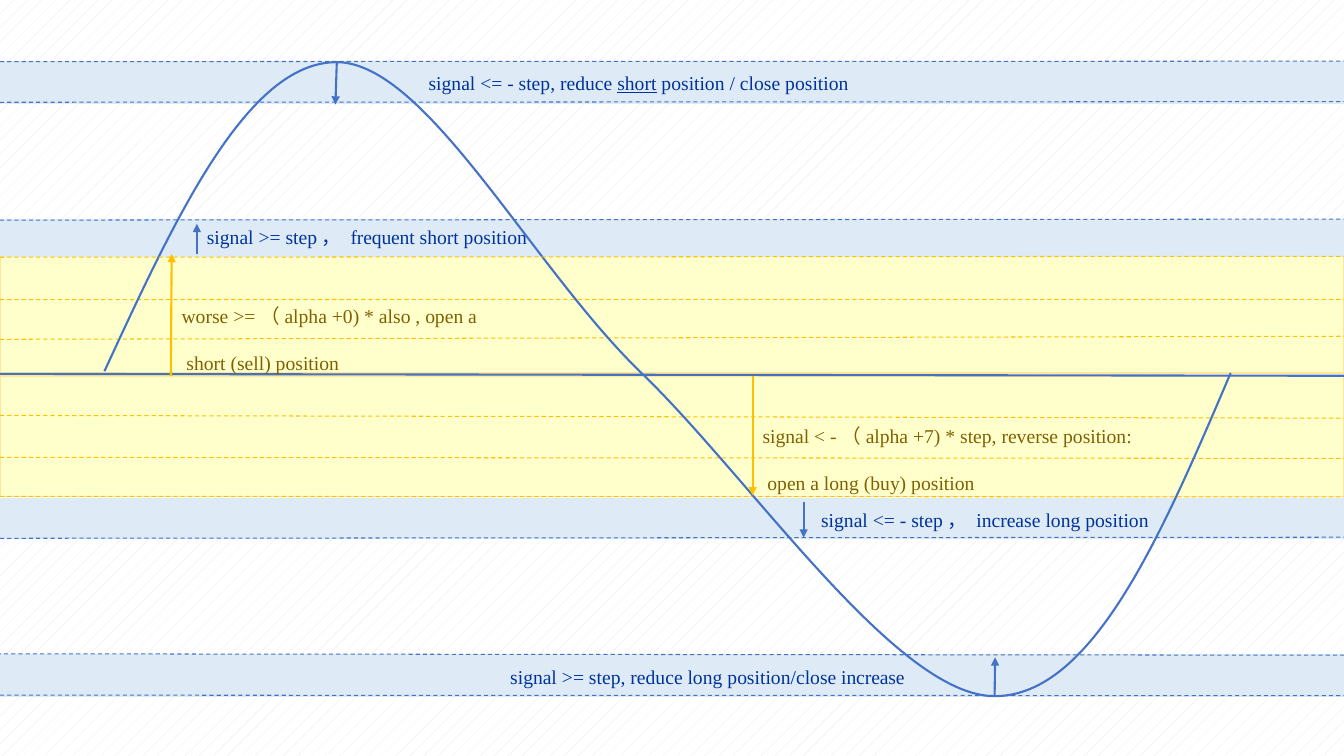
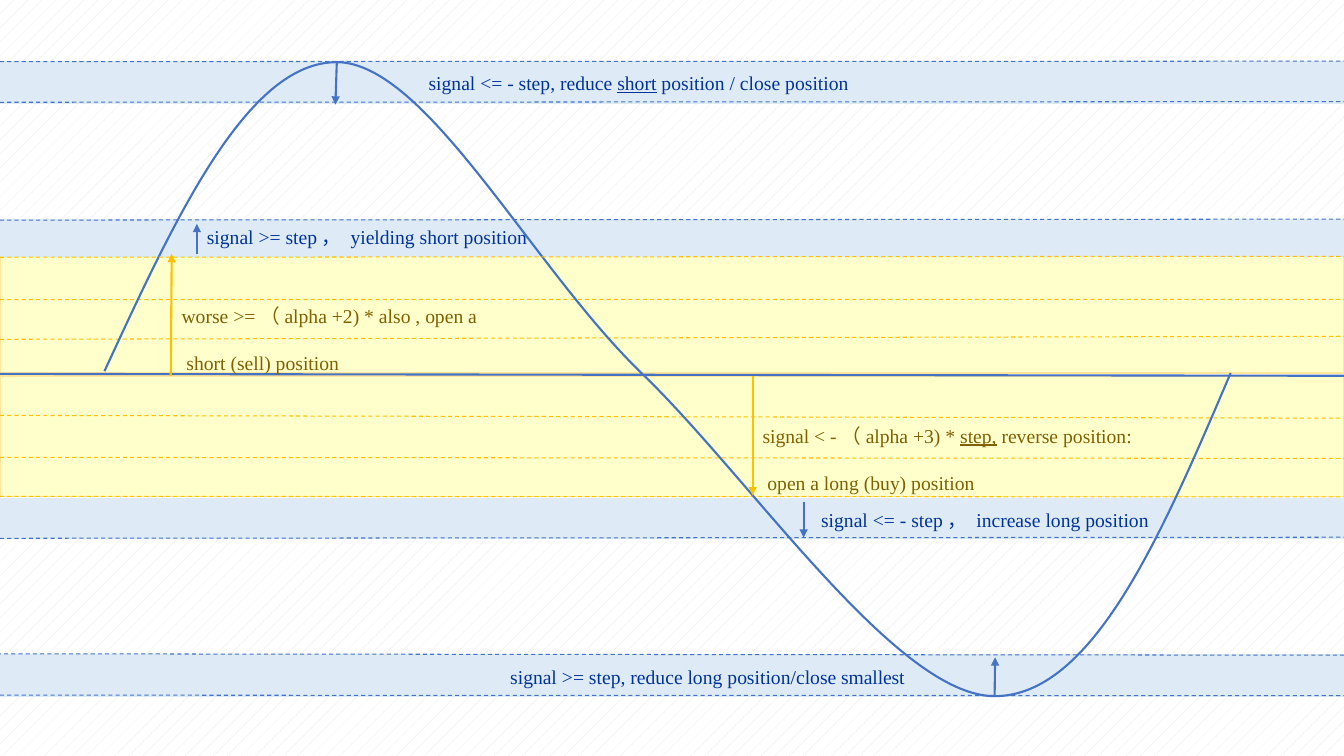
frequent: frequent -> yielding (383, 238)
+0: +0 -> +2 (346, 317)
+7: +7 -> +3 (927, 437)
step underline: none -> present (978, 437)
position/close increase: increase -> smallest (873, 678)
